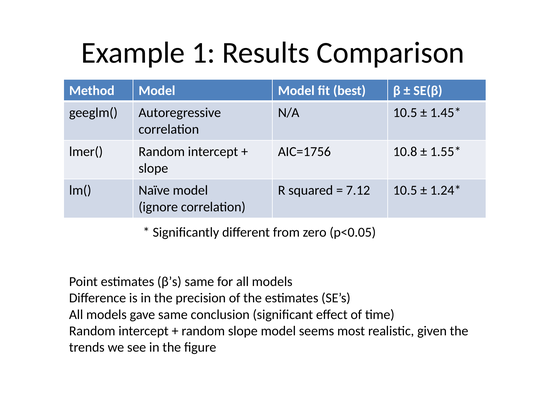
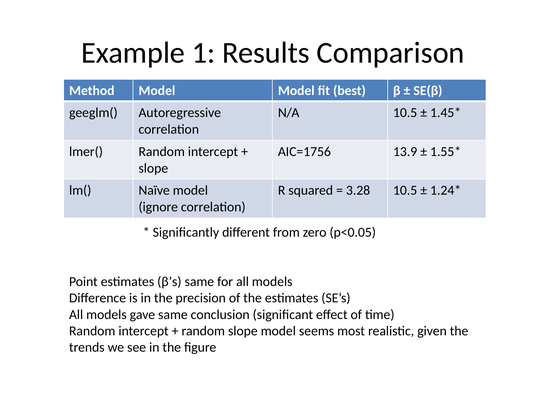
10.8: 10.8 -> 13.9 (405, 151)
7.12: 7.12 -> 3.28 (358, 190)
